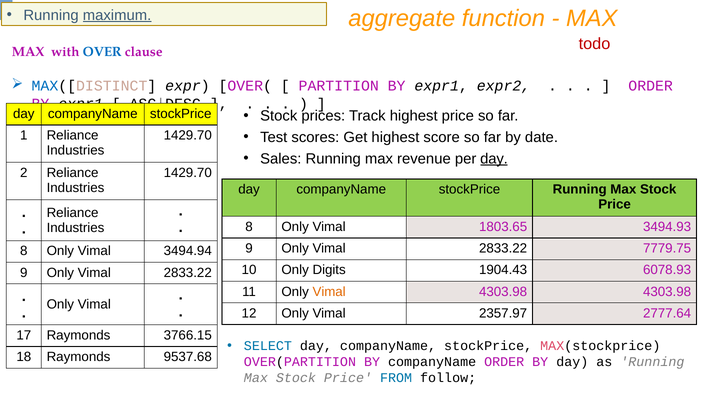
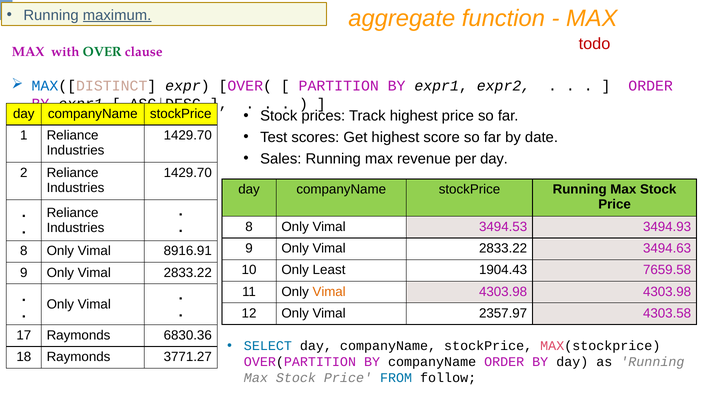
OVER colour: blue -> green (102, 52)
day underline: present -> none (494, 159)
1803.65: 1803.65 -> 3494.53 (503, 227)
7779.75: 7779.75 -> 3494.63 (667, 249)
3494.94: 3494.94 -> 8916.91 (188, 251)
Digits: Digits -> Least (329, 270)
6078.93: 6078.93 -> 7659.58 (667, 270)
2777.64: 2777.64 -> 4303.58 (667, 314)
3766.15: 3766.15 -> 6830.36 (188, 336)
9537.68: 9537.68 -> 3771.27 (188, 357)
